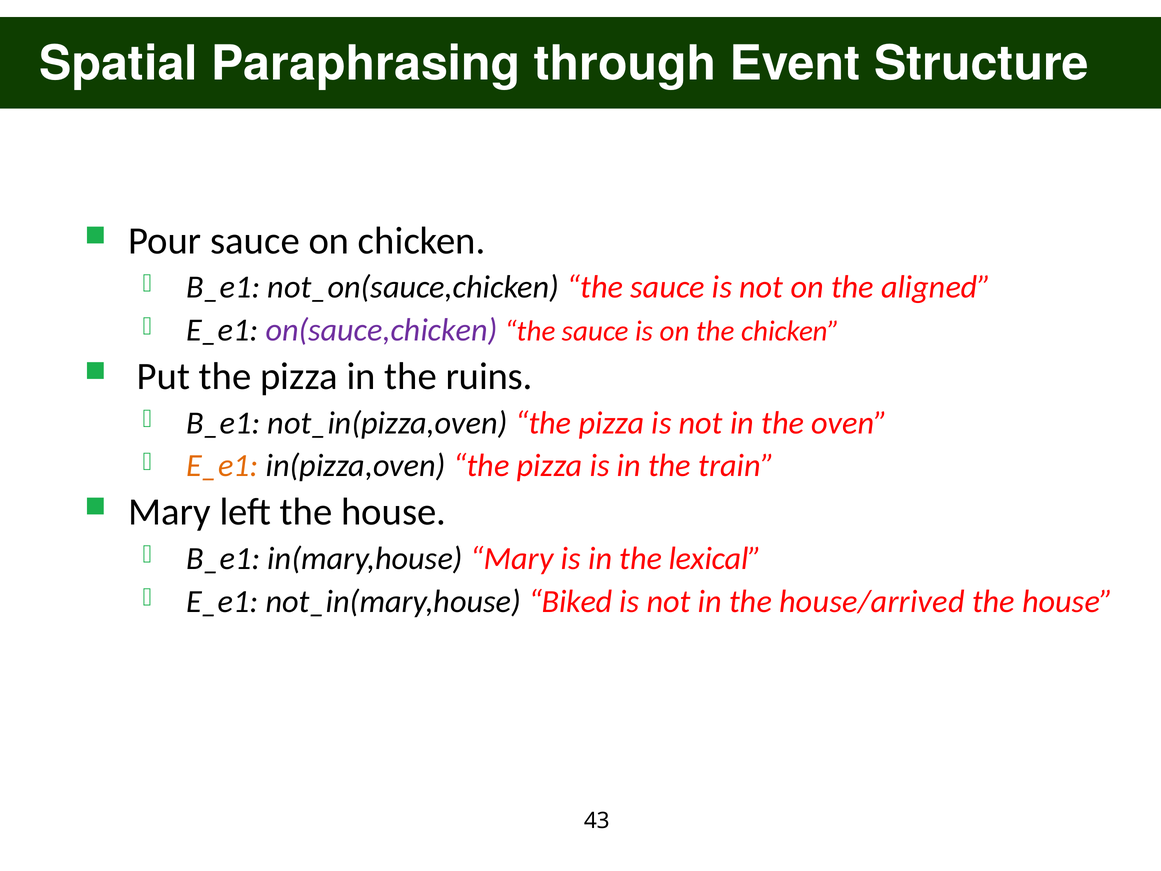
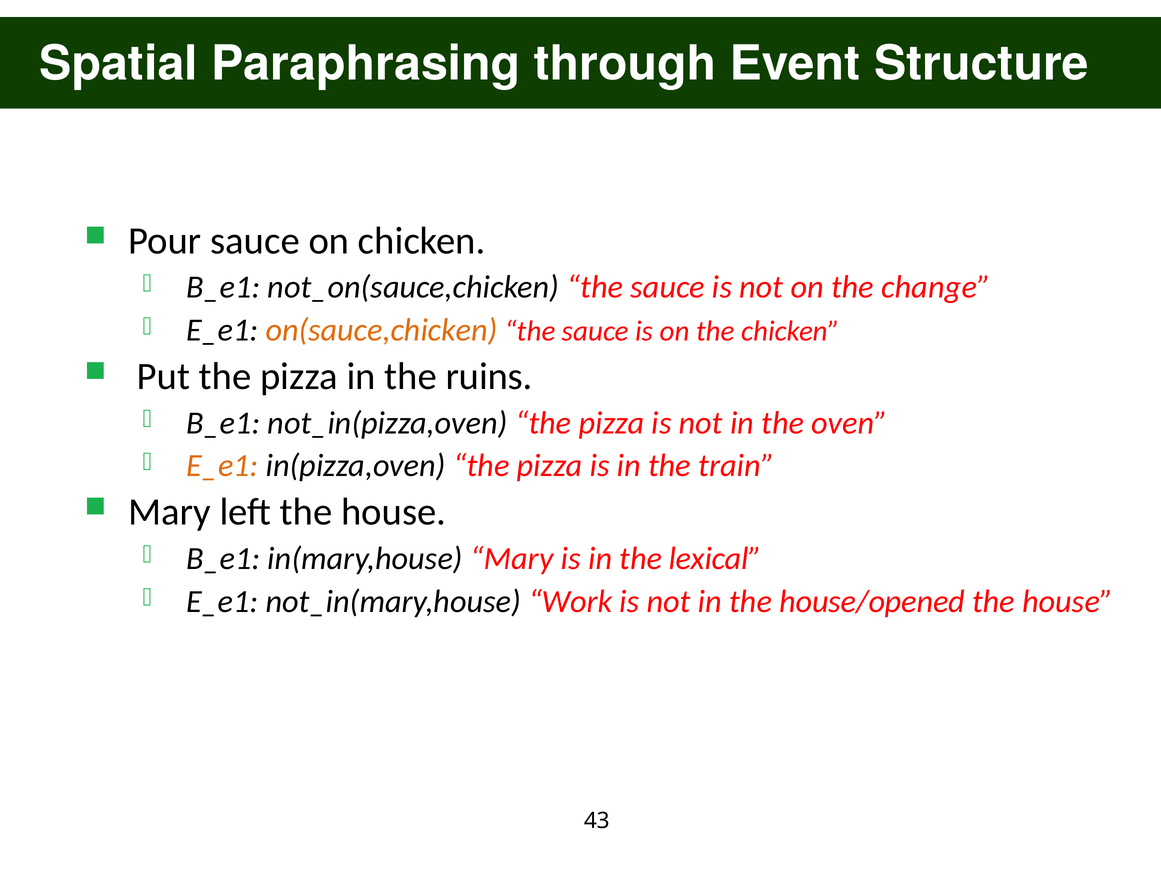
aligned: aligned -> change (936, 287)
on(sauce,chicken colour: purple -> orange (382, 330)
Biked: Biked -> Work (570, 601)
house/arrived: house/arrived -> house/opened (872, 601)
